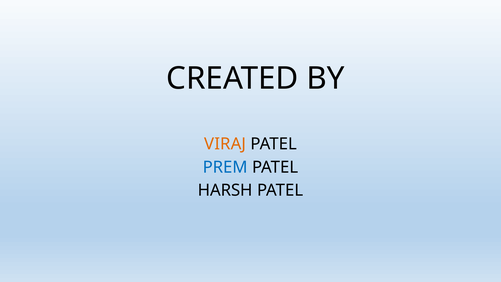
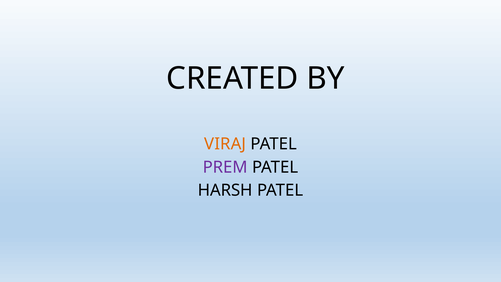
PREM colour: blue -> purple (225, 167)
